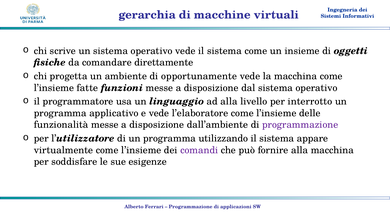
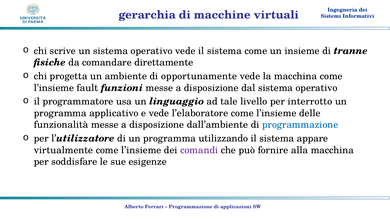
oggetti: oggetti -> tranne (351, 51)
fatte: fatte -> fault (87, 88)
ad alla: alla -> tale (229, 102)
programmazione colour: purple -> blue (300, 125)
